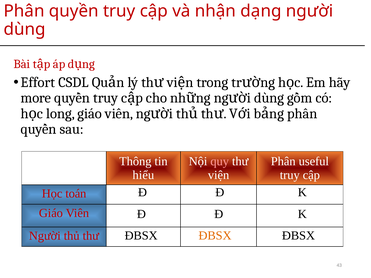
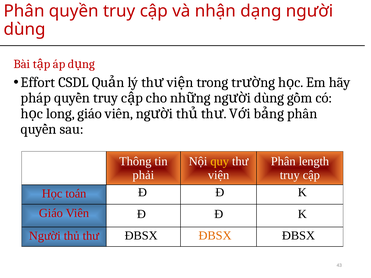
more: more -> pháp (36, 98)
quy colour: pink -> yellow (220, 161)
useful: useful -> length (314, 161)
hiểu: hiểu -> phải (143, 175)
